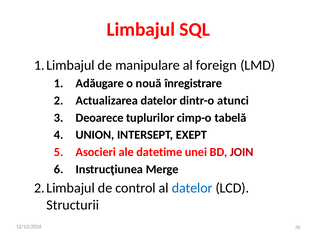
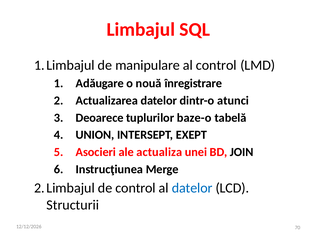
al foreign: foreign -> control (216, 65)
cimp-o: cimp-o -> baze-o (194, 118)
datetime: datetime -> actualiza (159, 152)
JOIN colour: red -> black (242, 152)
